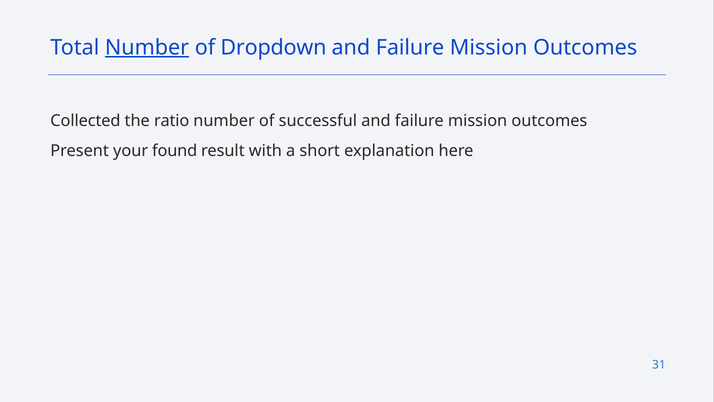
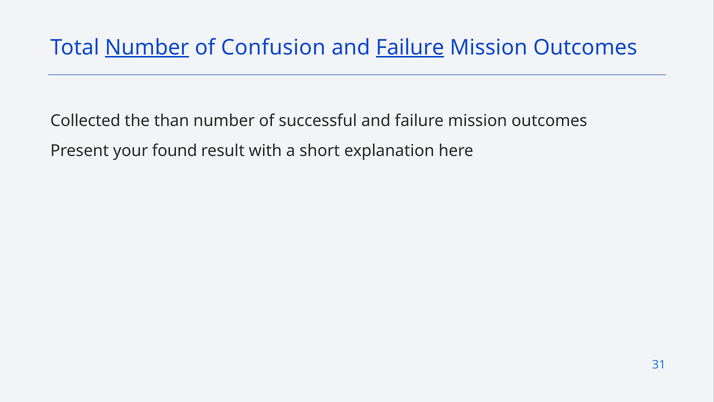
Dropdown: Dropdown -> Confusion (273, 47)
Failure underline: none -> present (410, 47)
ratio: ratio -> than (172, 120)
